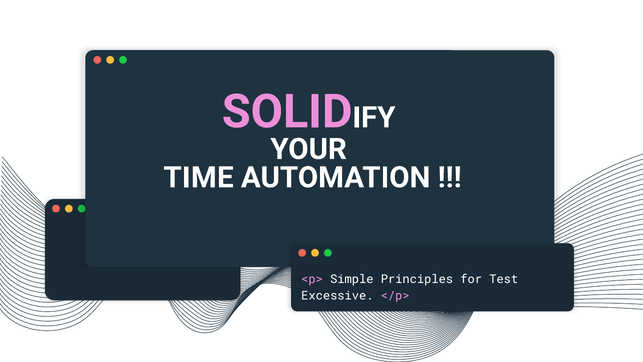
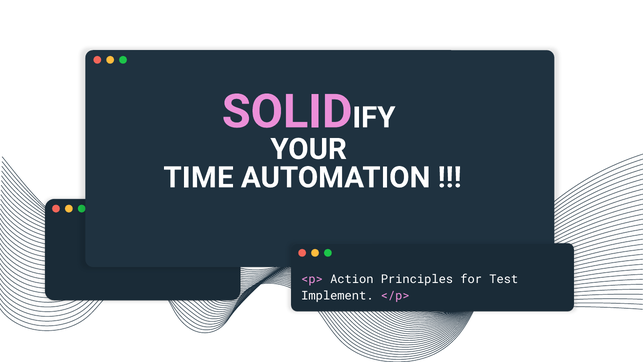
Simple: Simple -> Action (352, 279)
Excessive: Excessive -> Implement (337, 296)
